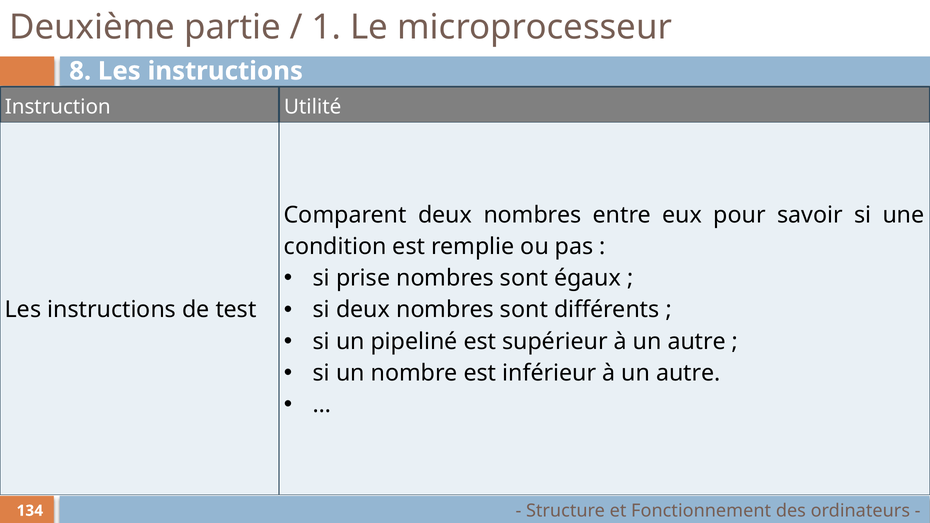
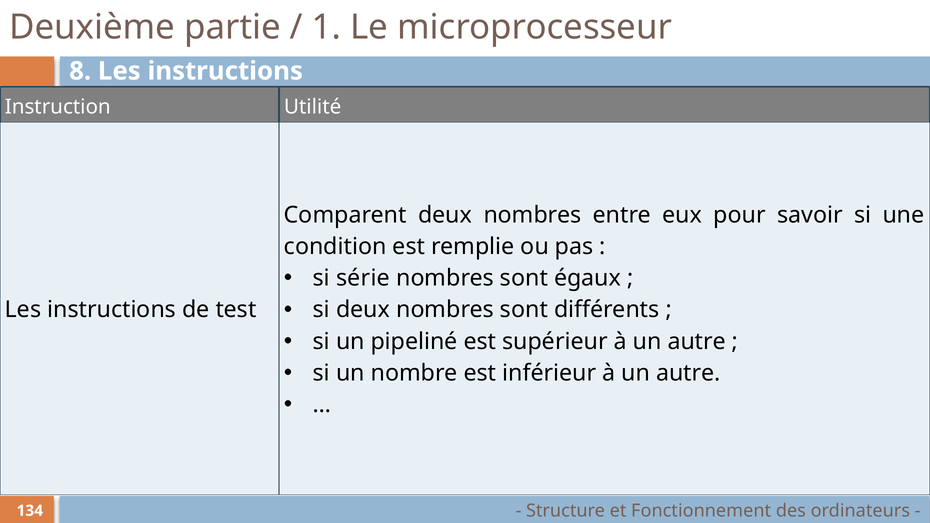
prise: prise -> série (363, 278)
